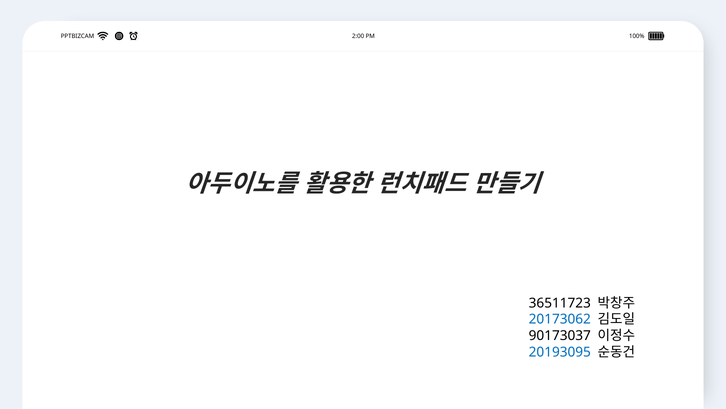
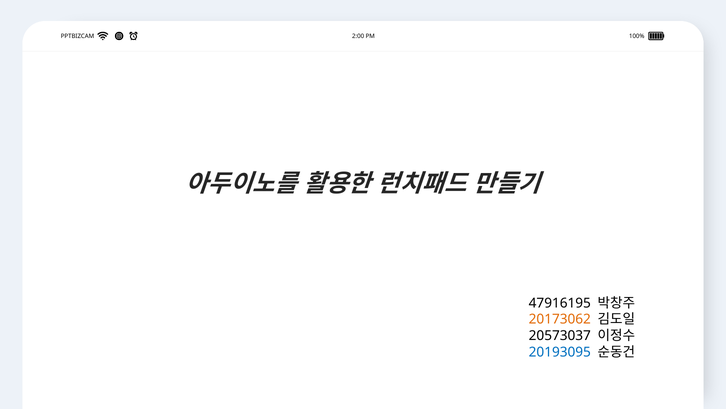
36511723: 36511723 -> 47916195 (560, 303)
20173062 colour: blue -> orange (560, 319)
90173037: 90173037 -> 20573037 (560, 335)
